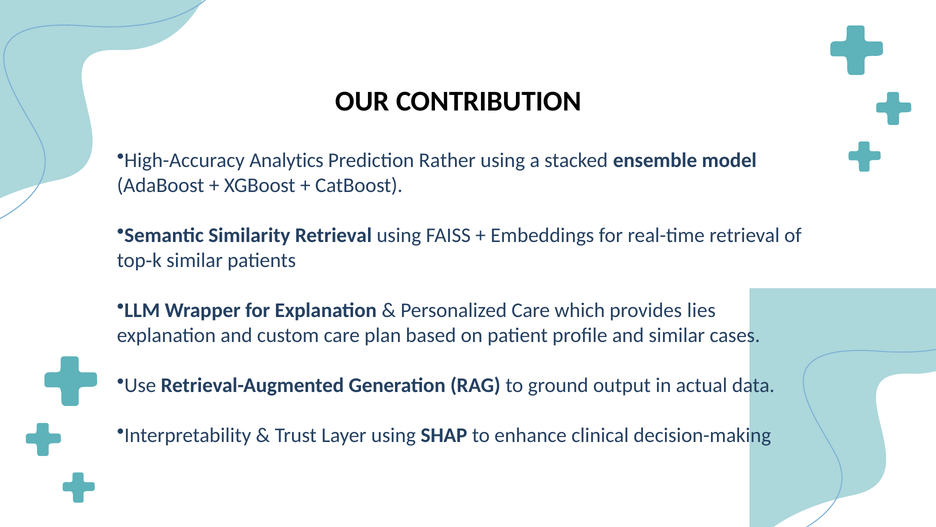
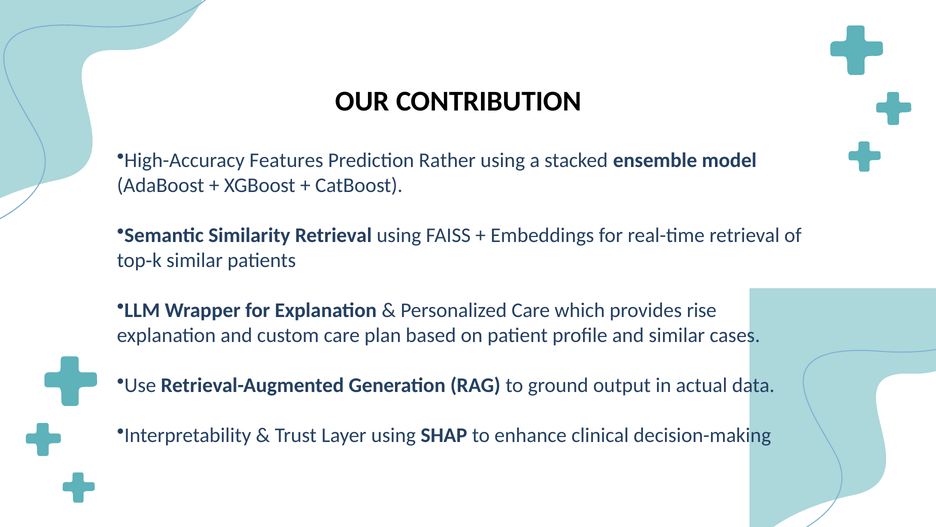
Analytics: Analytics -> Features (286, 160)
lies: lies -> rise (702, 310)
